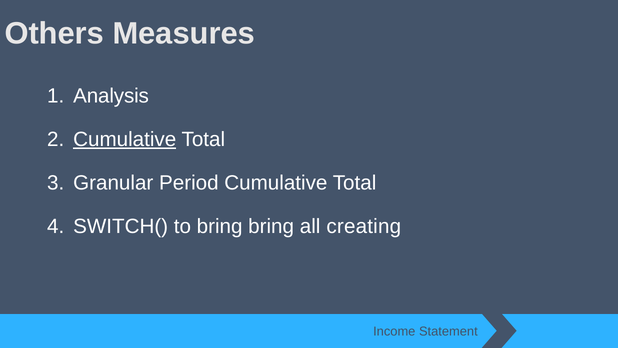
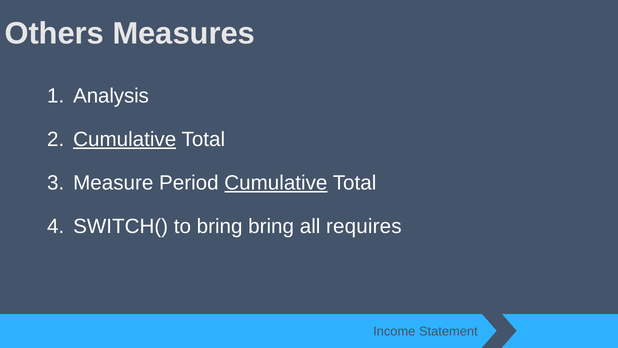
Granular: Granular -> Measure (113, 183)
Cumulative underline: none -> present (276, 183)
creating: creating -> requires (364, 226)
